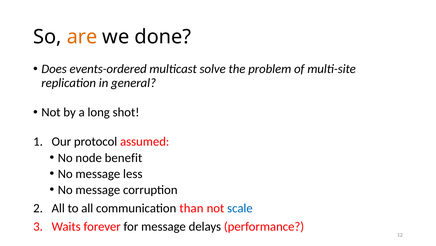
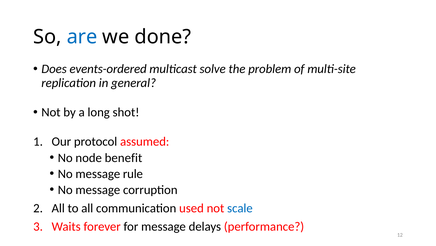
are colour: orange -> blue (82, 37)
less: less -> rule (133, 173)
than: than -> used (191, 208)
